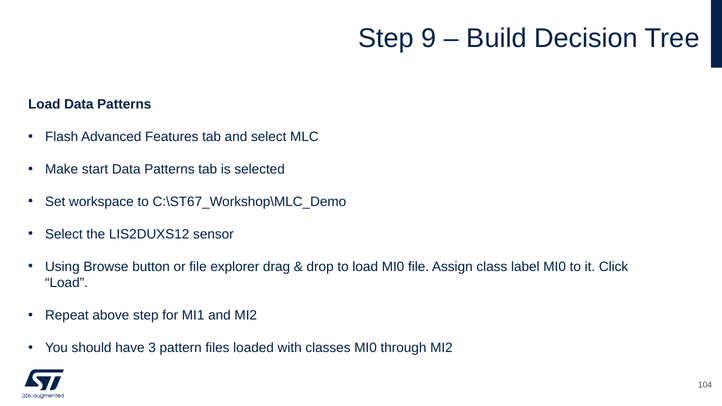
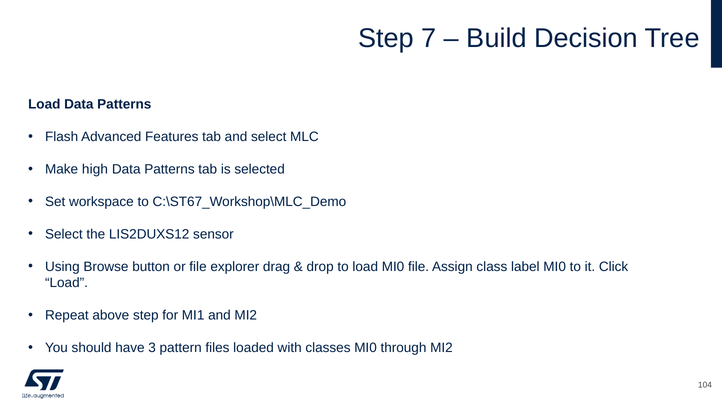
9: 9 -> 7 (429, 38)
start: start -> high (95, 169)
